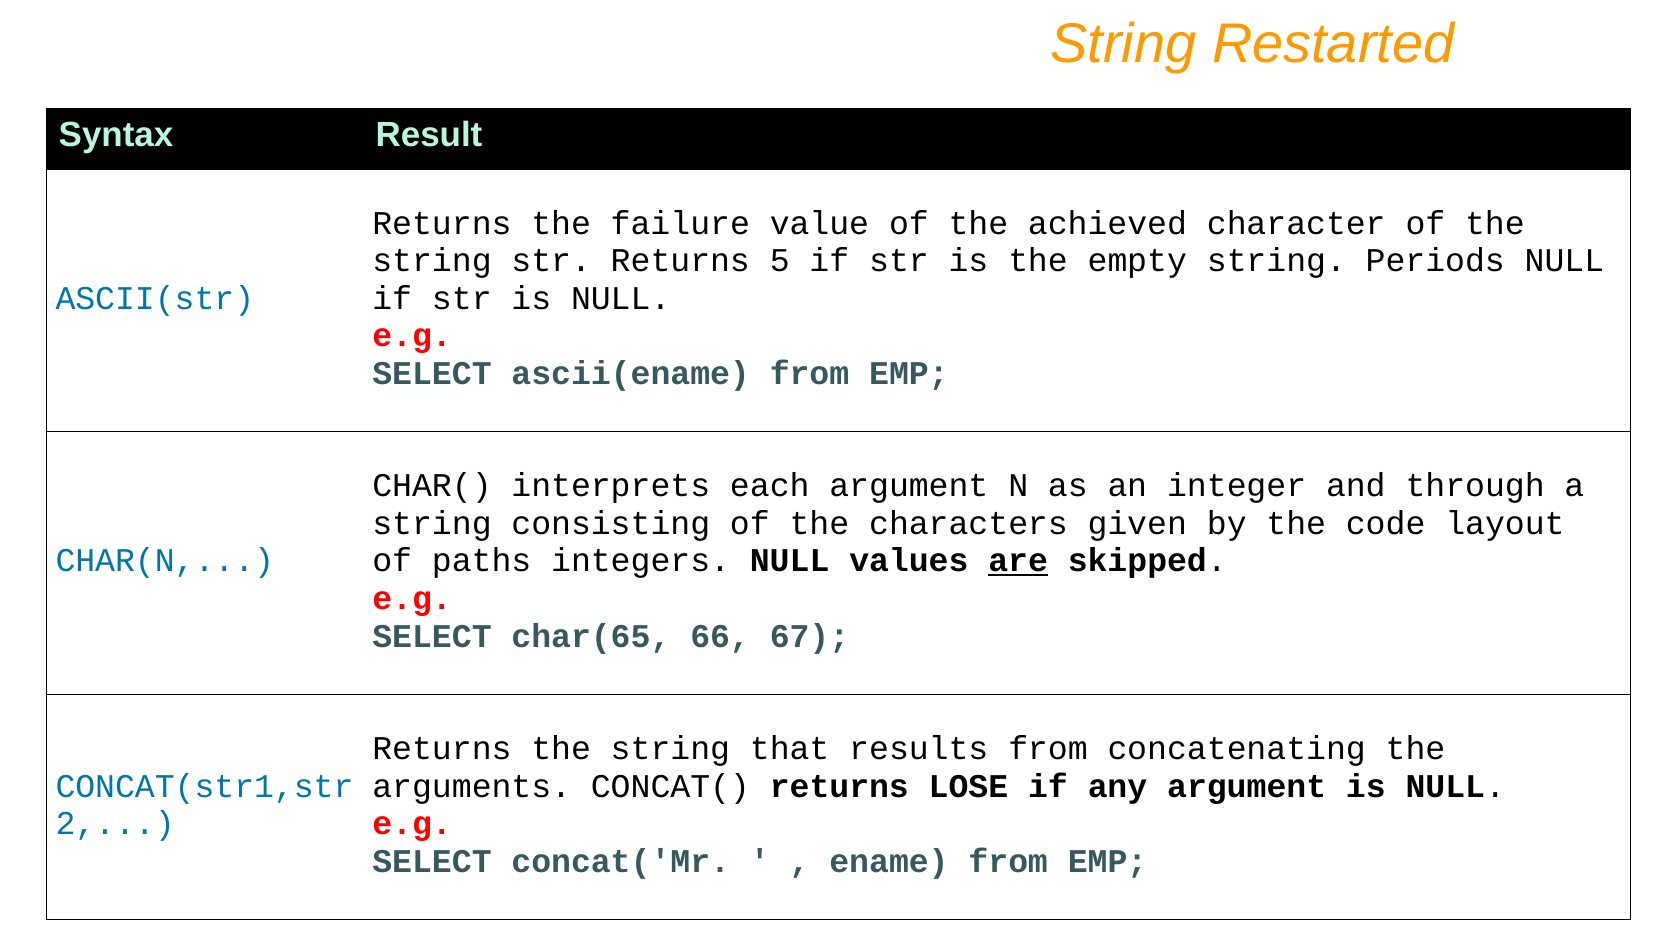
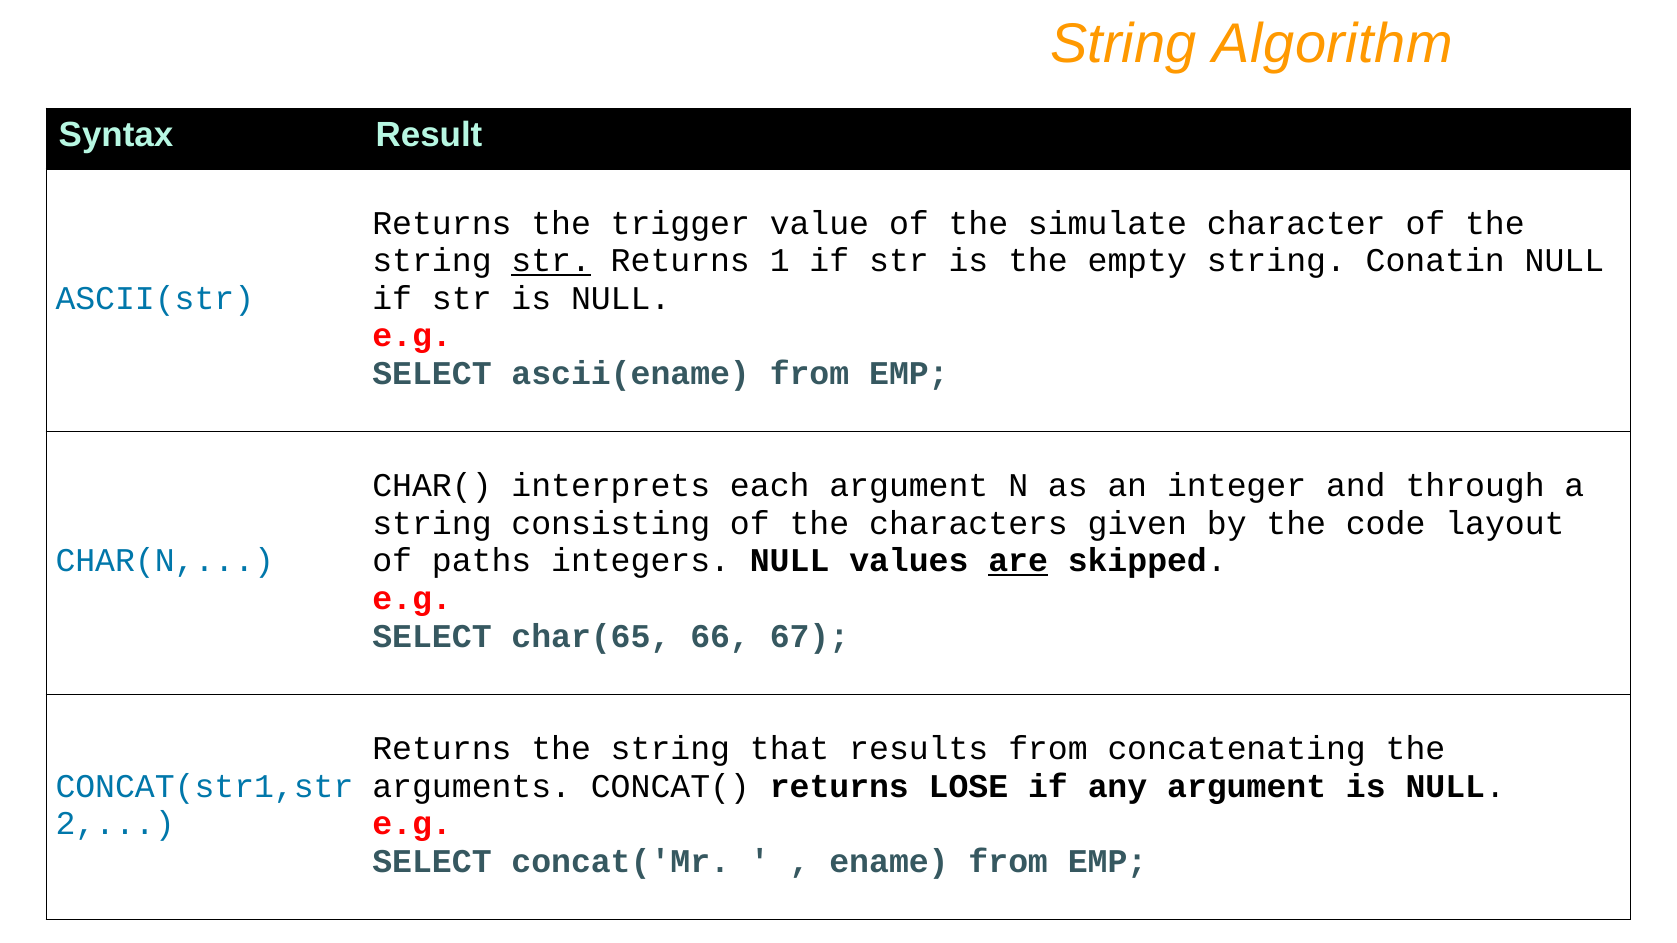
Restarted: Restarted -> Algorithm (1333, 44)
failure: failure -> trigger (680, 223)
achieved: achieved -> simulate (1107, 223)
str underline: none -> present (551, 261)
5: 5 -> 1 (780, 261)
Periods: Periods -> Conatin (1435, 261)
